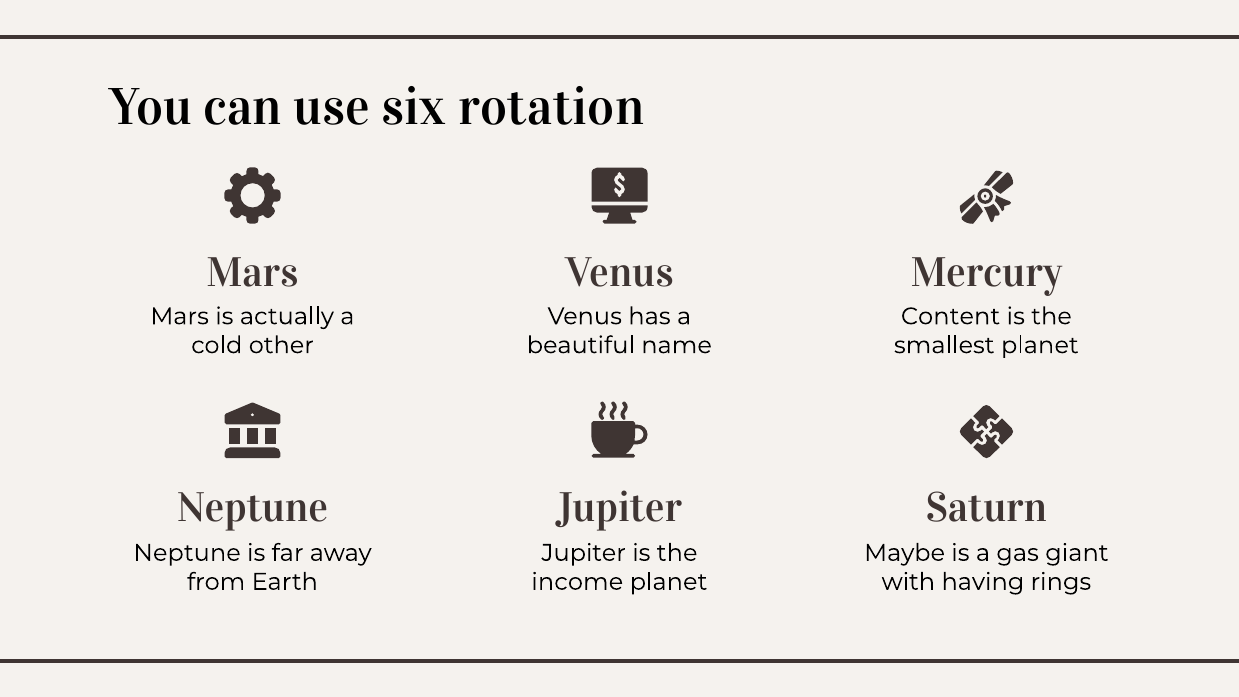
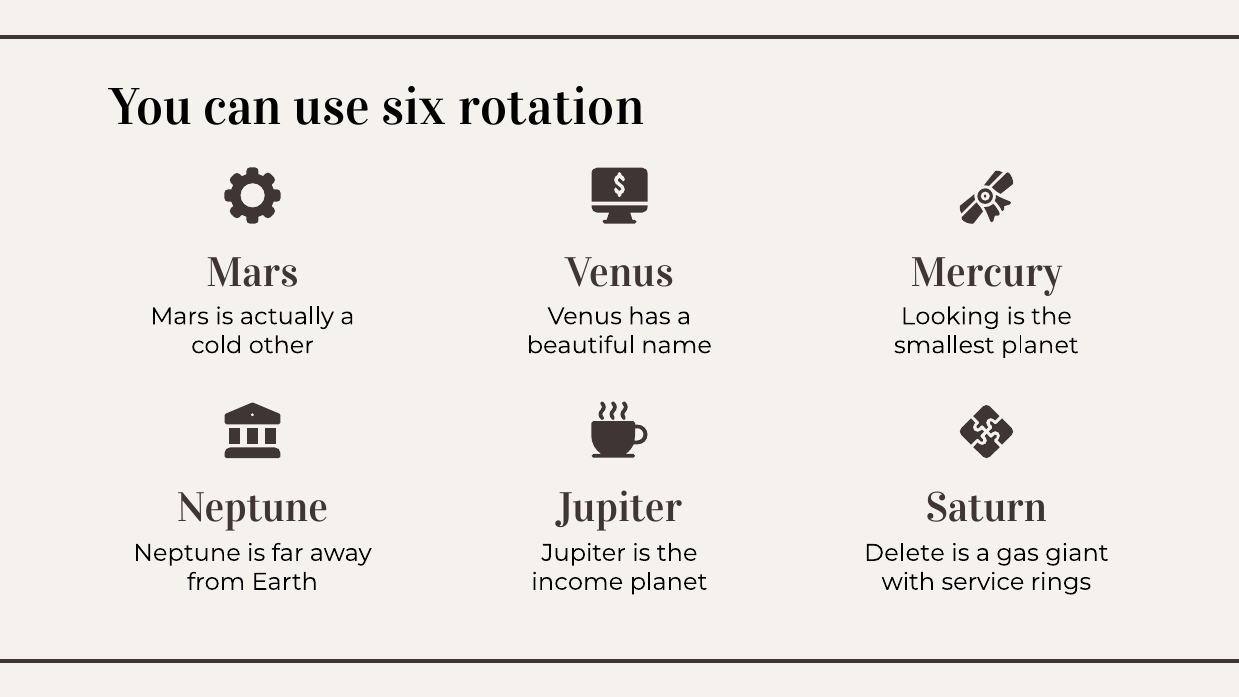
Content: Content -> Looking (950, 316)
Maybe: Maybe -> Delete (904, 553)
having: having -> service (983, 582)
